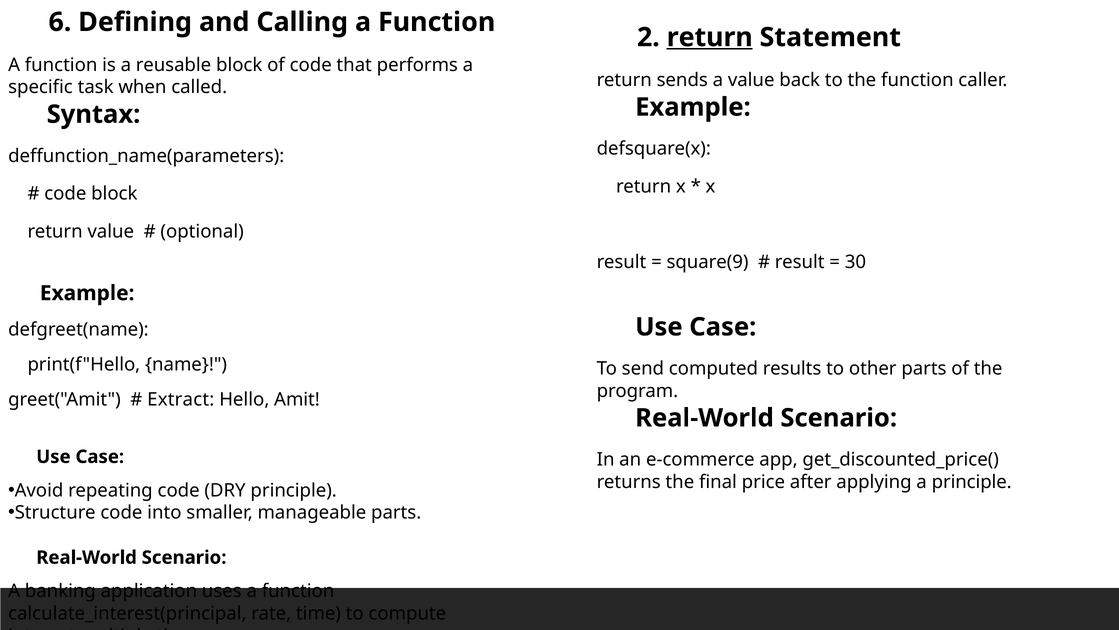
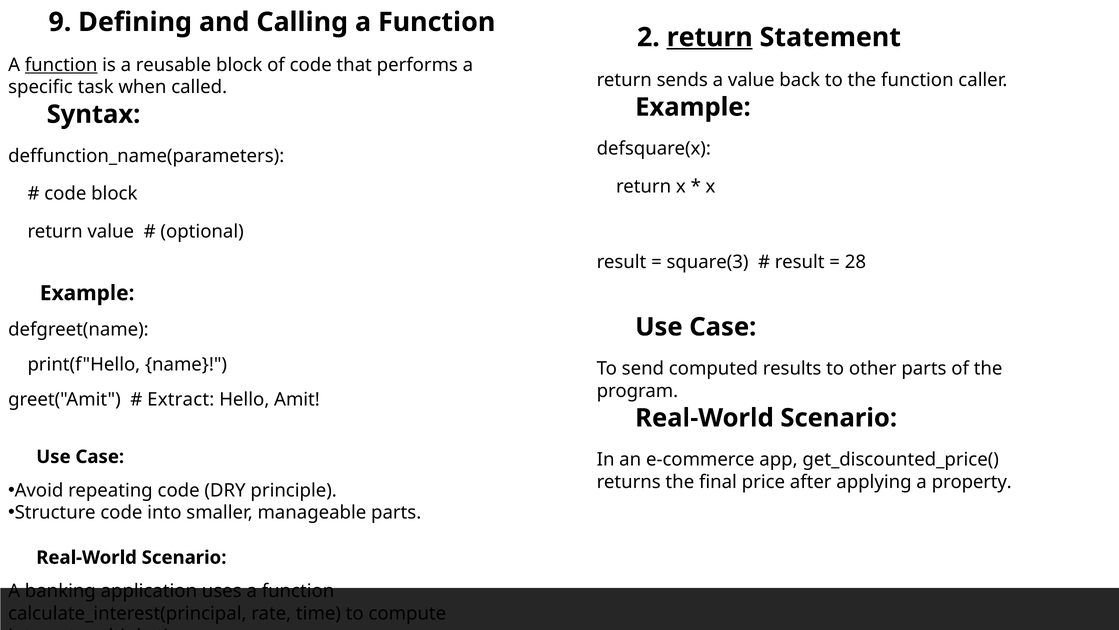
6: 6 -> 9 (60, 22)
function underline: none -> present (61, 65)
square(9: square(9 -> square(3 (708, 262)
30: 30 -> 28 (855, 262)
a principle: principle -> property (972, 481)
